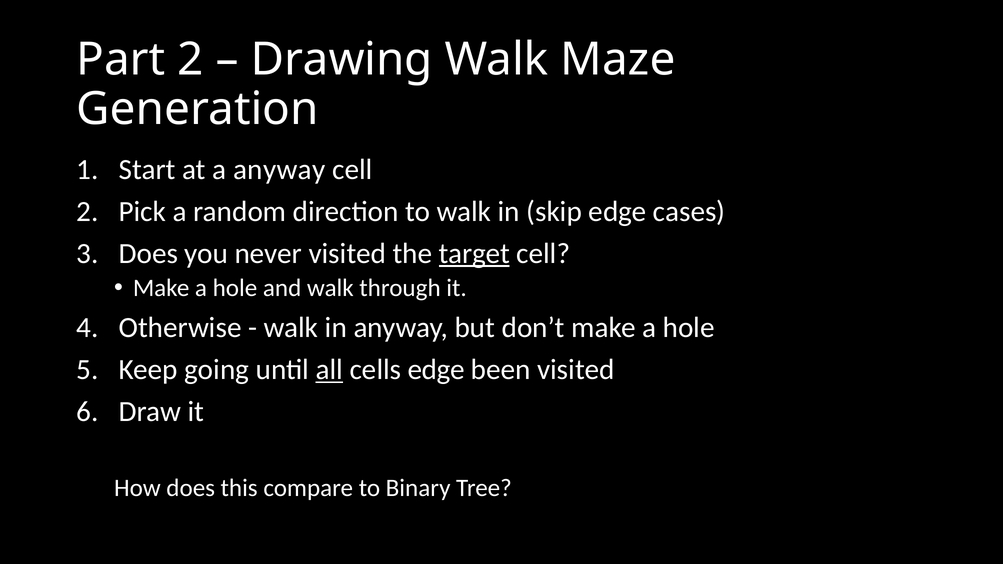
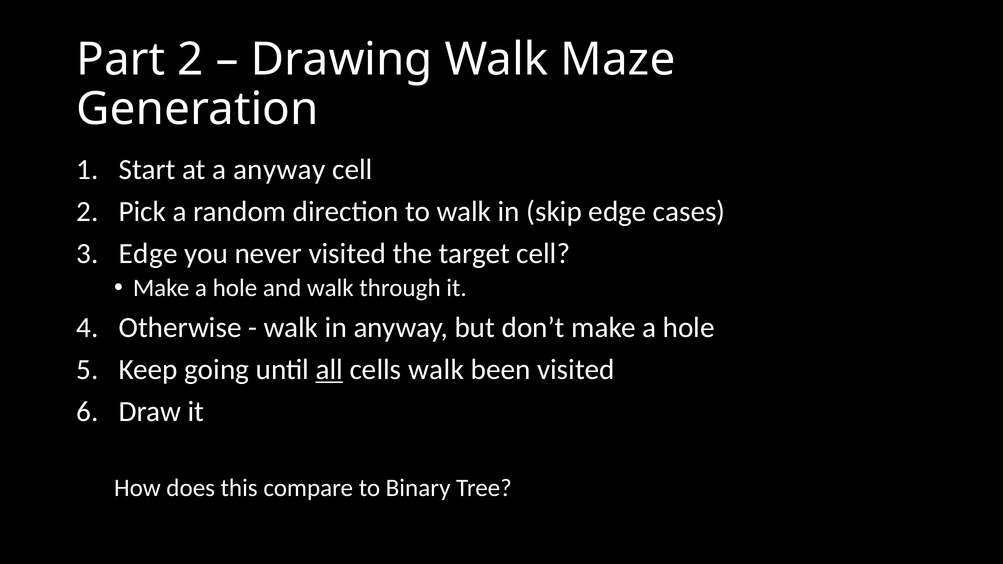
Does: Does -> Edge (148, 254)
target underline: present -> none (474, 254)
cells edge: edge -> walk (436, 370)
